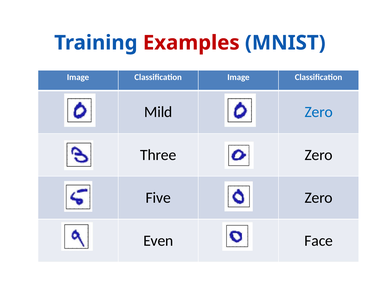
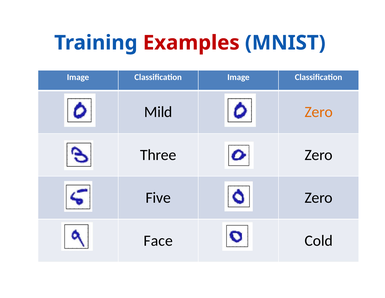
Zero colour: blue -> orange (319, 112)
Even: Even -> Face (158, 240)
Face: Face -> Cold (319, 240)
